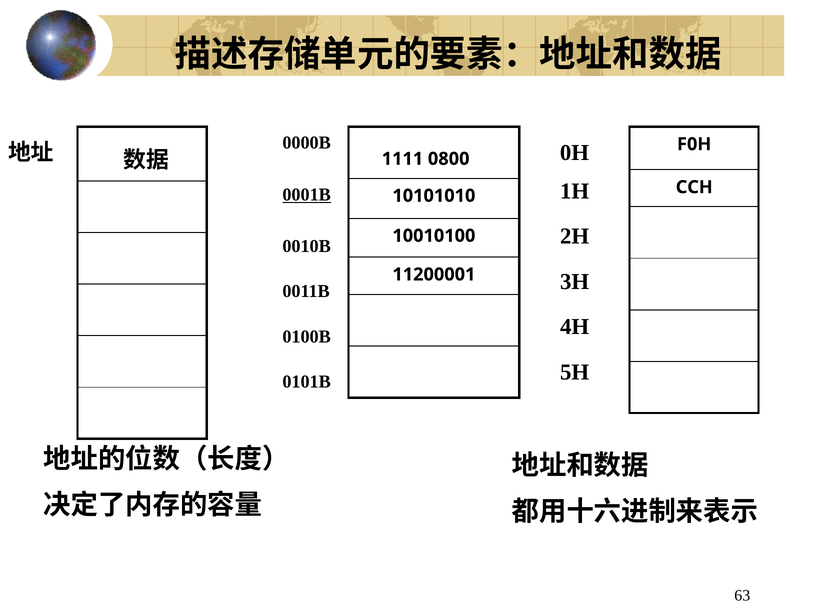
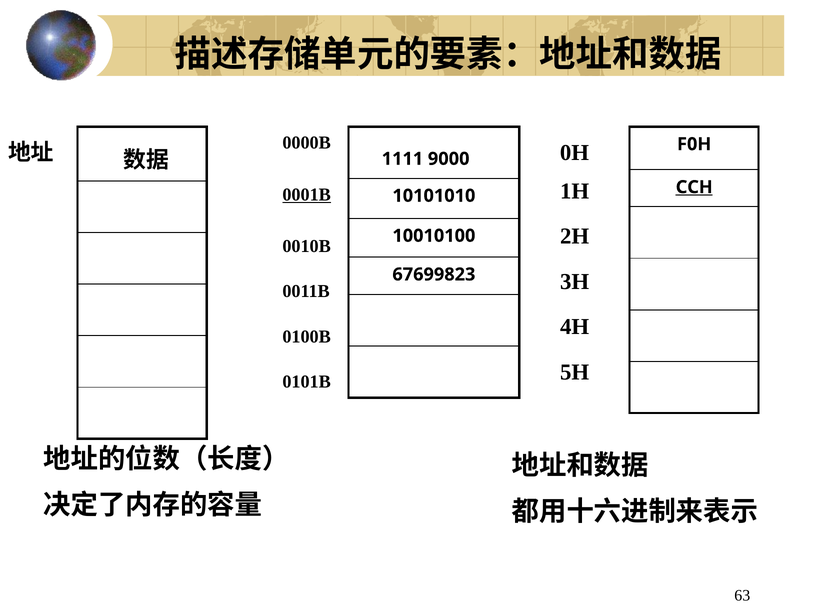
0800: 0800 -> 9000 (449, 159)
CCH underline: none -> present (694, 187)
11200001: 11200001 -> 67699823 (434, 274)
